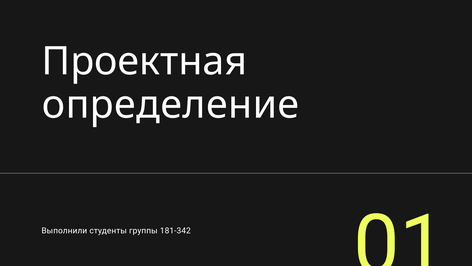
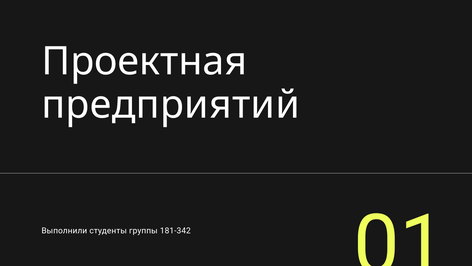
определение: определение -> предприятий (171, 105)
